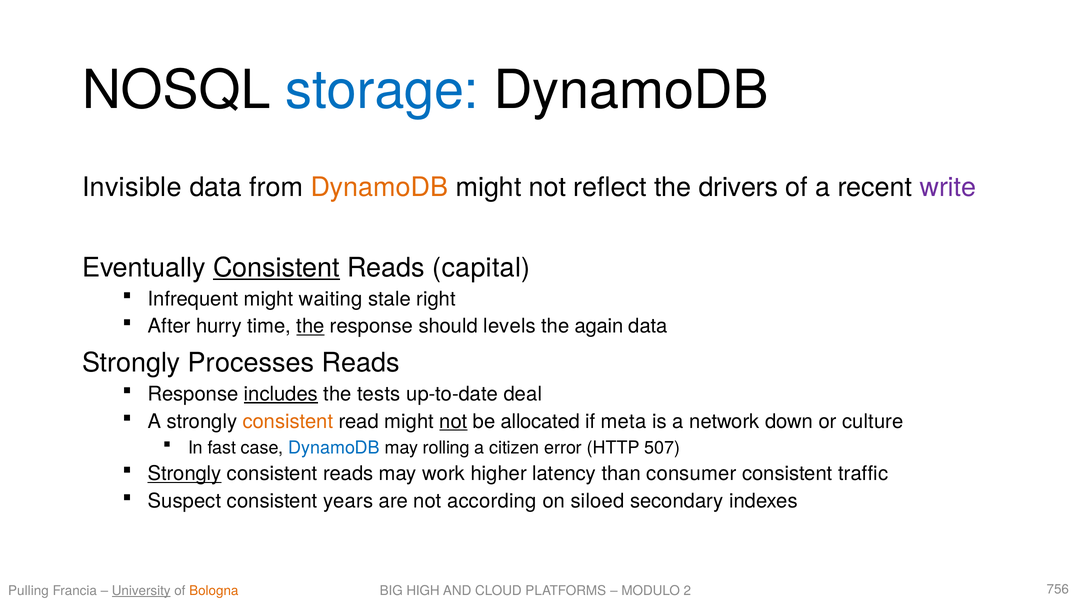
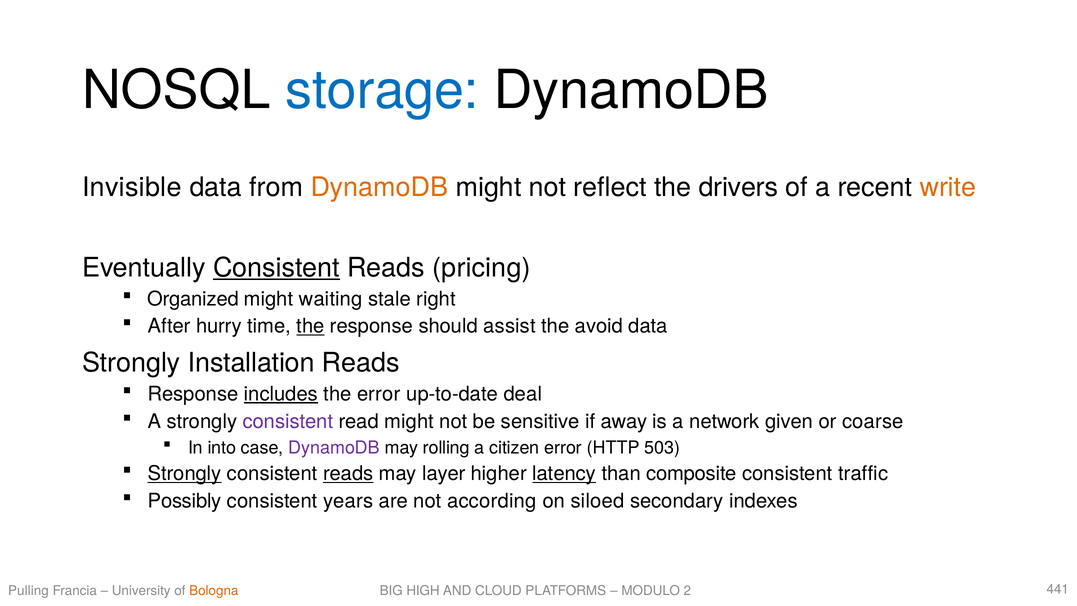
write colour: purple -> orange (948, 187)
capital: capital -> pricing (481, 268)
Infrequent: Infrequent -> Organized (193, 299)
levels: levels -> assist (510, 326)
again: again -> avoid (599, 326)
Processes: Processes -> Installation (251, 363)
the tests: tests -> error (379, 394)
consistent colour: orange -> purple (288, 421)
not underline: present -> none (453, 421)
allocated: allocated -> sensitive (540, 421)
meta: meta -> away (624, 421)
down: down -> given (789, 421)
culture: culture -> coarse (873, 421)
fast: fast -> into (222, 447)
DynamoDB colour: blue -> purple (334, 447)
507: 507 -> 503 (662, 447)
reads underline: none -> present (348, 474)
work: work -> layer (444, 474)
latency underline: none -> present (564, 474)
consumer: consumer -> composite (692, 474)
Suspect: Suspect -> Possibly (185, 501)
University underline: present -> none (141, 591)
756: 756 -> 441 (1058, 589)
